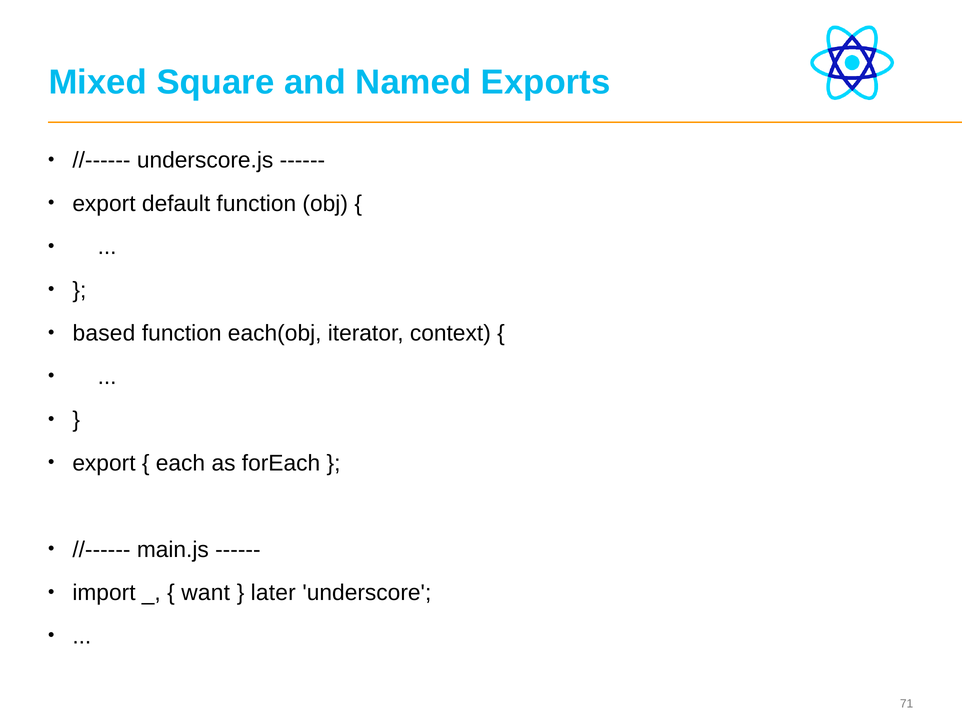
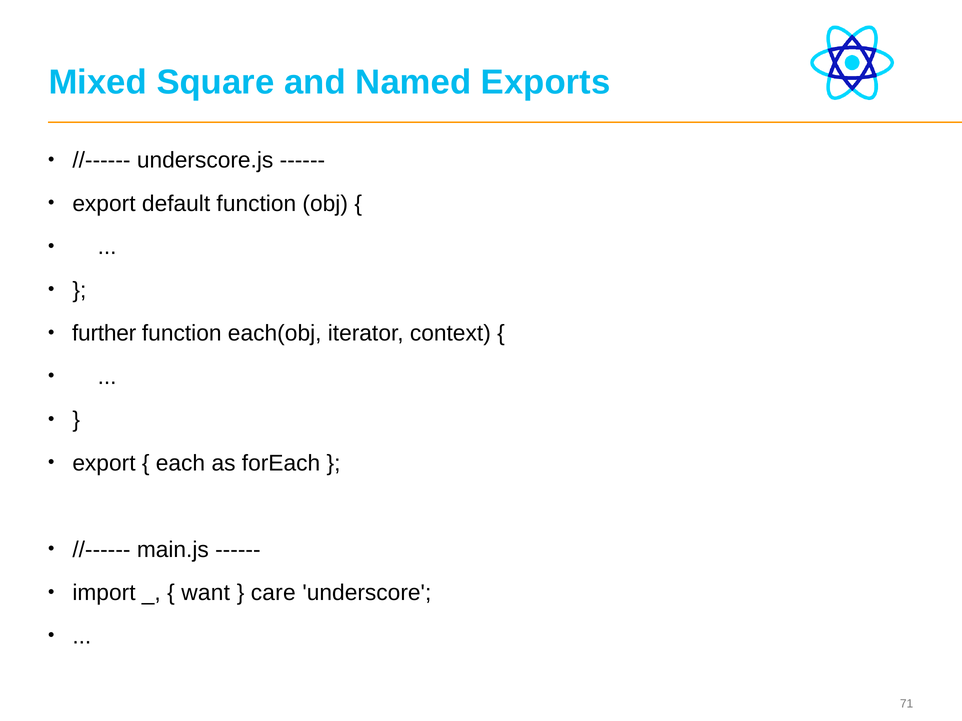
based: based -> further (104, 334)
later: later -> care (273, 593)
